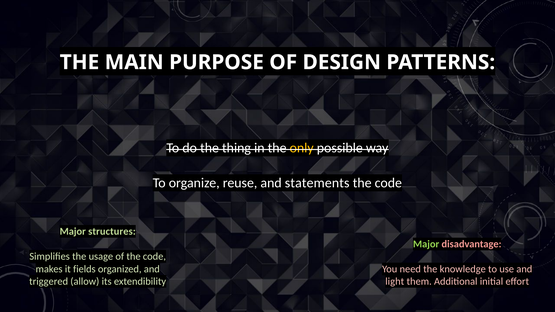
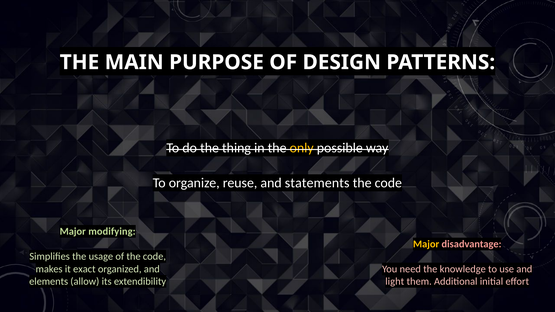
structures: structures -> modifying (112, 232)
Major colour: light green -> yellow (426, 244)
fields: fields -> exact (84, 269)
triggered: triggered -> elements (49, 282)
